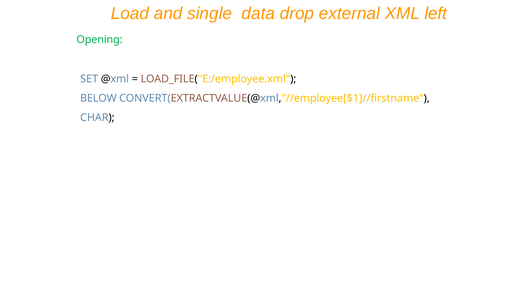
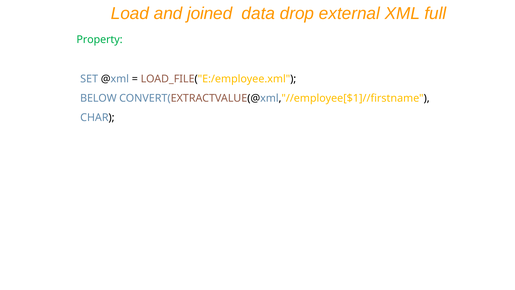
single: single -> joined (210, 13)
left: left -> full (436, 13)
Opening: Opening -> Property (99, 40)
